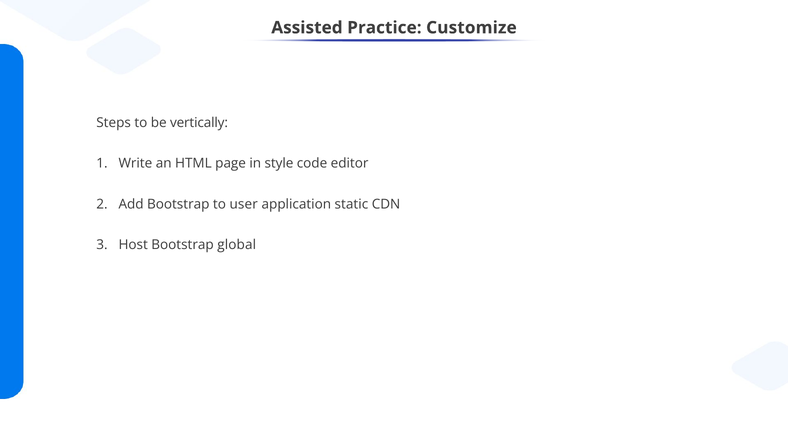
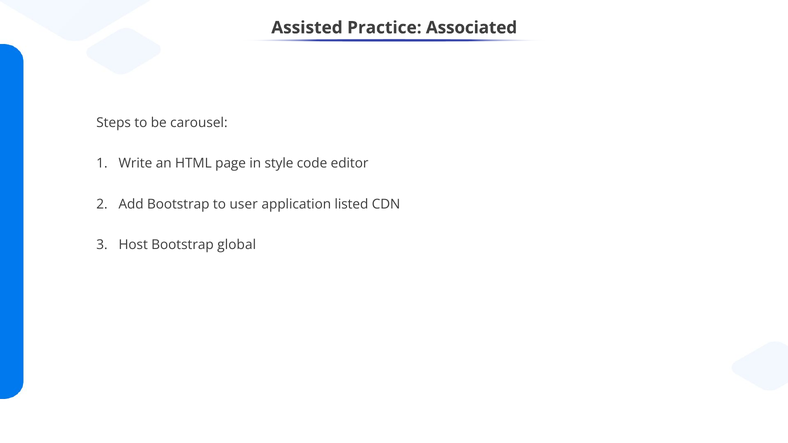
Customize: Customize -> Associated (472, 28)
vertically: vertically -> carousel (199, 123)
static: static -> listed (351, 204)
